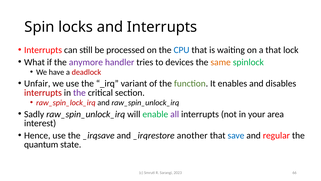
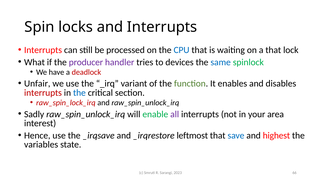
anymore: anymore -> producer (86, 62)
same colour: orange -> blue (221, 62)
the colour: purple -> blue (79, 93)
another: another -> leftmost (192, 135)
regular: regular -> highest (276, 135)
quantum: quantum -> variables (41, 144)
